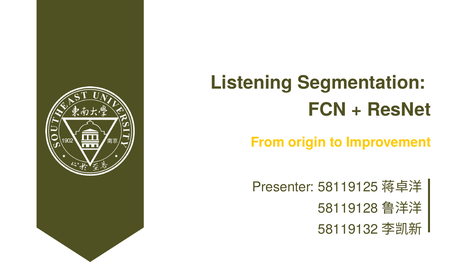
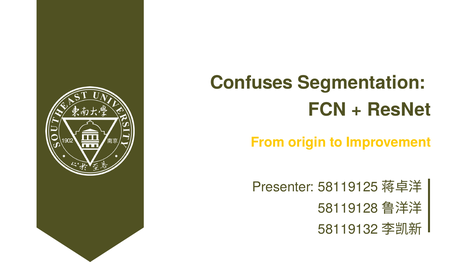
Listening: Listening -> Confuses (251, 83)
